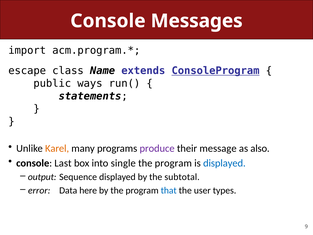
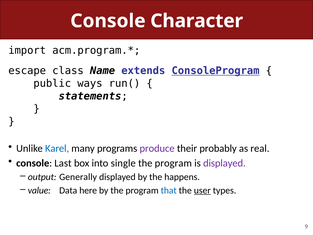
Messages: Messages -> Character (197, 21)
Karel colour: orange -> blue (57, 148)
message: message -> probably (218, 148)
also: also -> real (260, 148)
displayed colour: blue -> purple (224, 163)
Sequence: Sequence -> Generally (78, 177)
subtotal: subtotal -> happens (182, 177)
error: error -> value (39, 190)
user underline: none -> present (202, 190)
